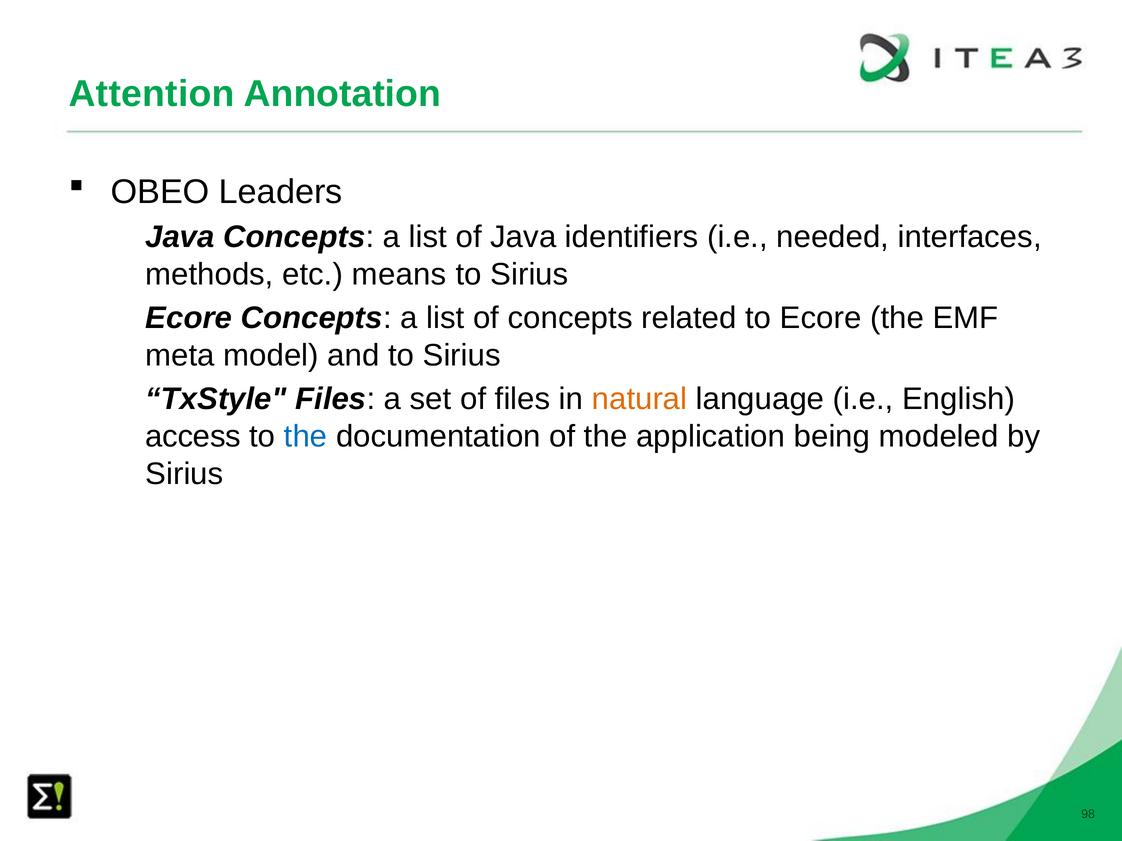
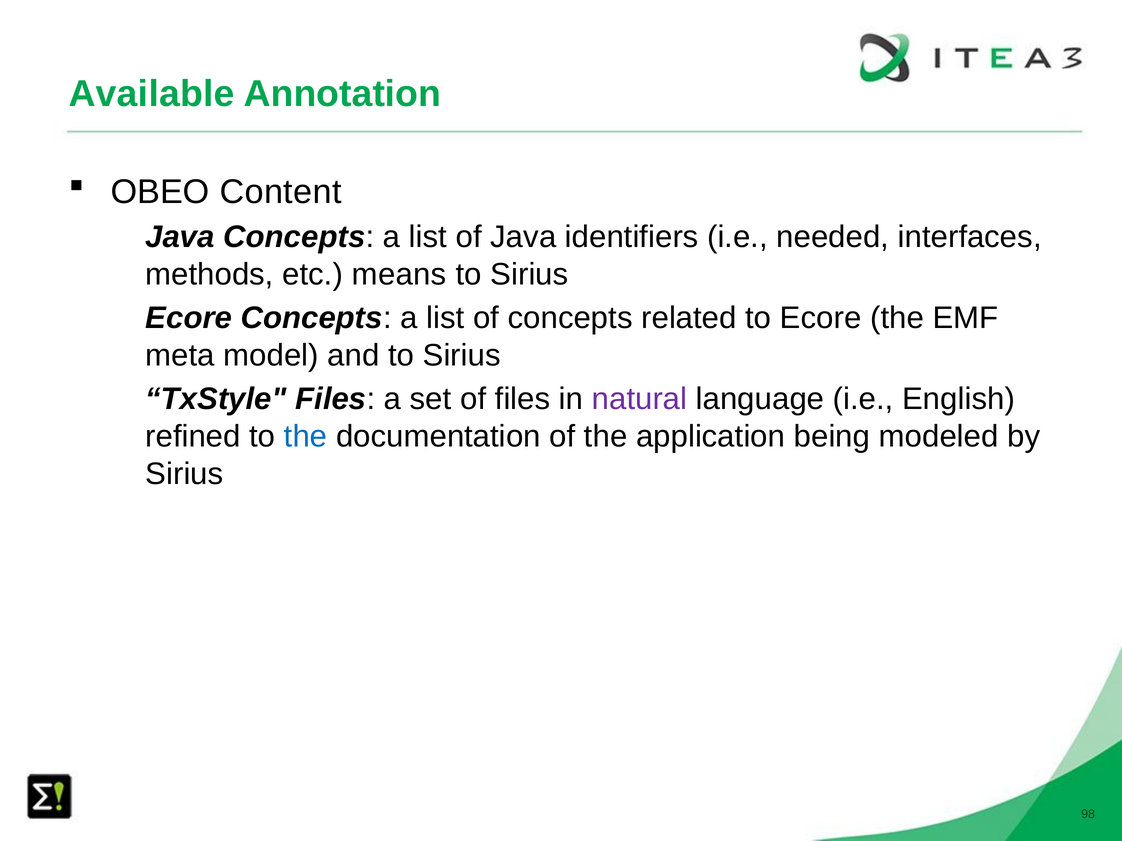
Attention: Attention -> Available (152, 94)
Leaders: Leaders -> Content (281, 192)
natural colour: orange -> purple (640, 399)
access: access -> refined (193, 437)
